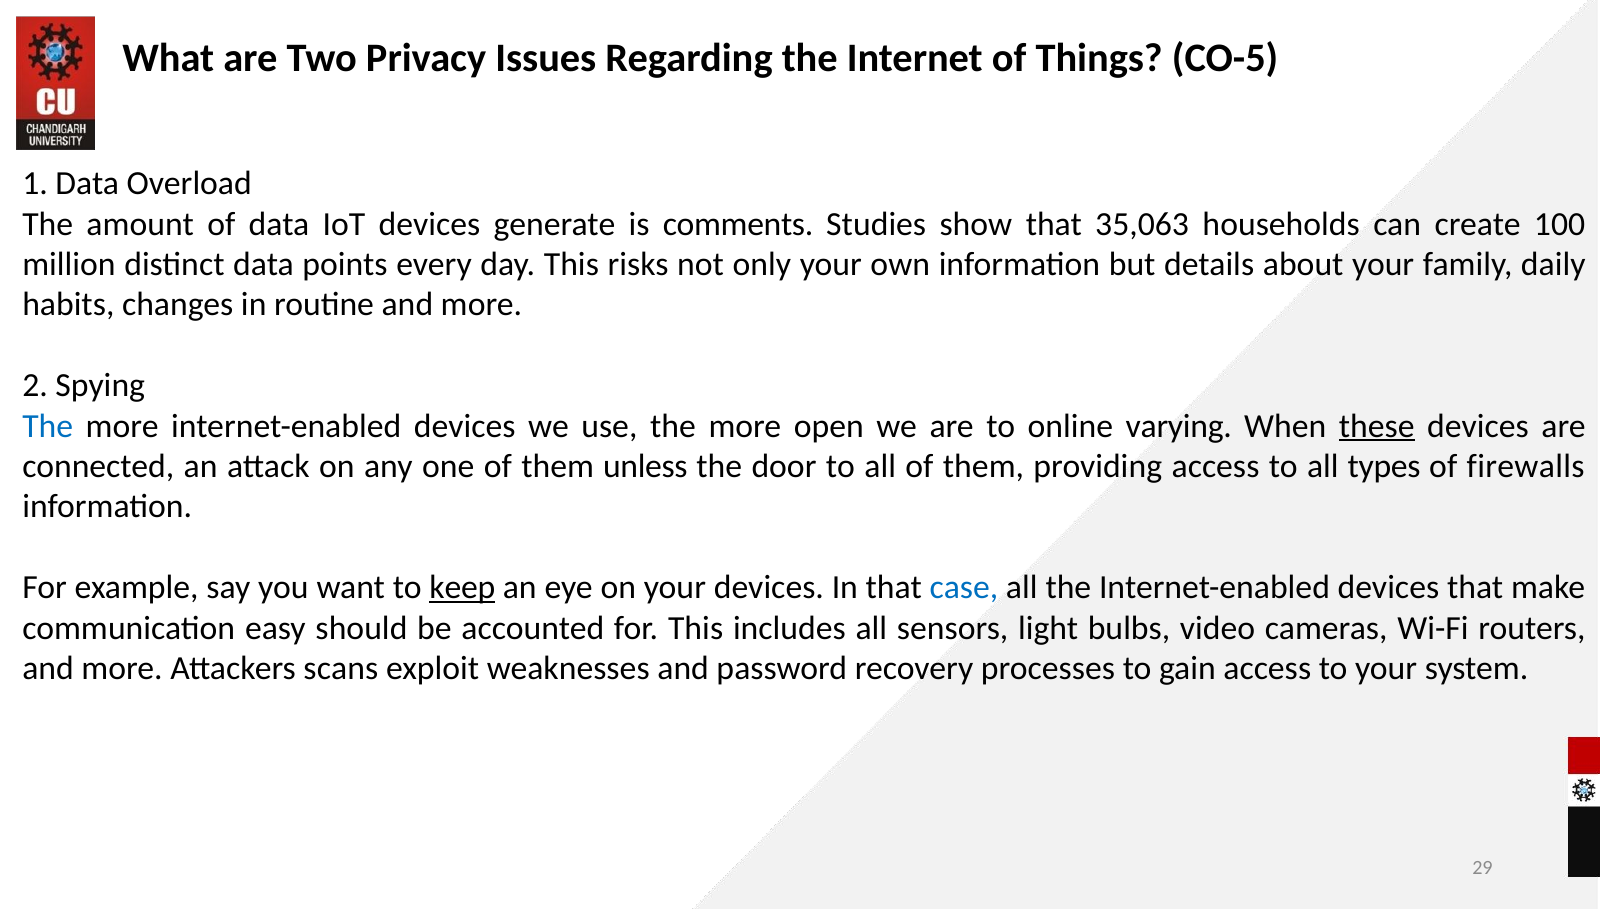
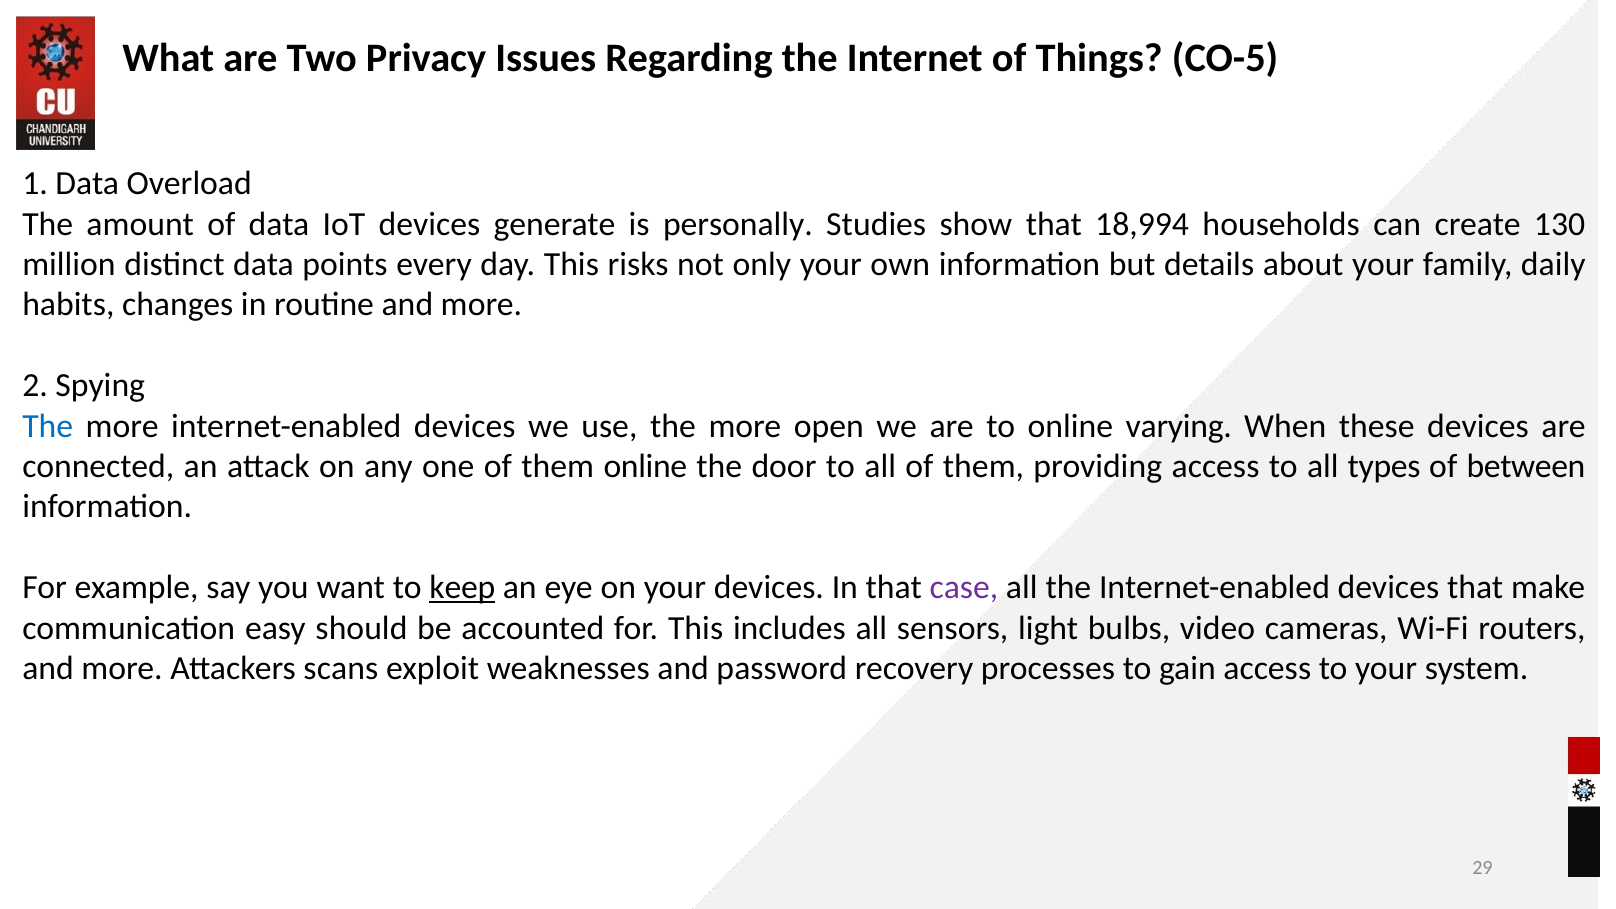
comments: comments -> personally (738, 224)
35,063: 35,063 -> 18,994 (1142, 224)
100: 100 -> 130 (1560, 224)
these underline: present -> none (1377, 426)
them unless: unless -> online (645, 466)
firewalls: firewalls -> between (1526, 466)
case colour: blue -> purple (964, 588)
